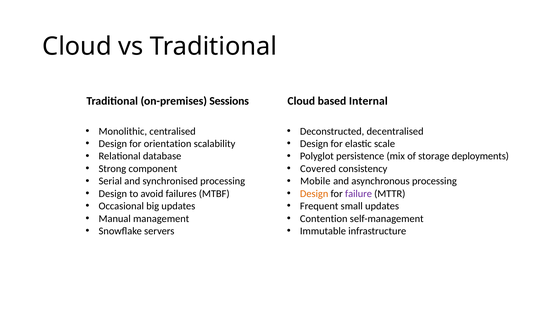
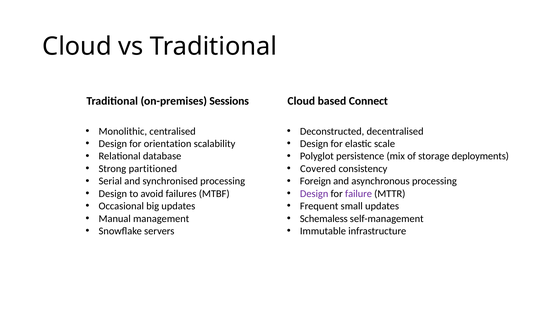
Internal: Internal -> Connect (368, 101)
component: component -> partitioned (153, 169)
Mobile: Mobile -> Foreign (315, 181)
Design colour: orange -> purple (314, 194)
Contention: Contention -> Schemaless (324, 219)
